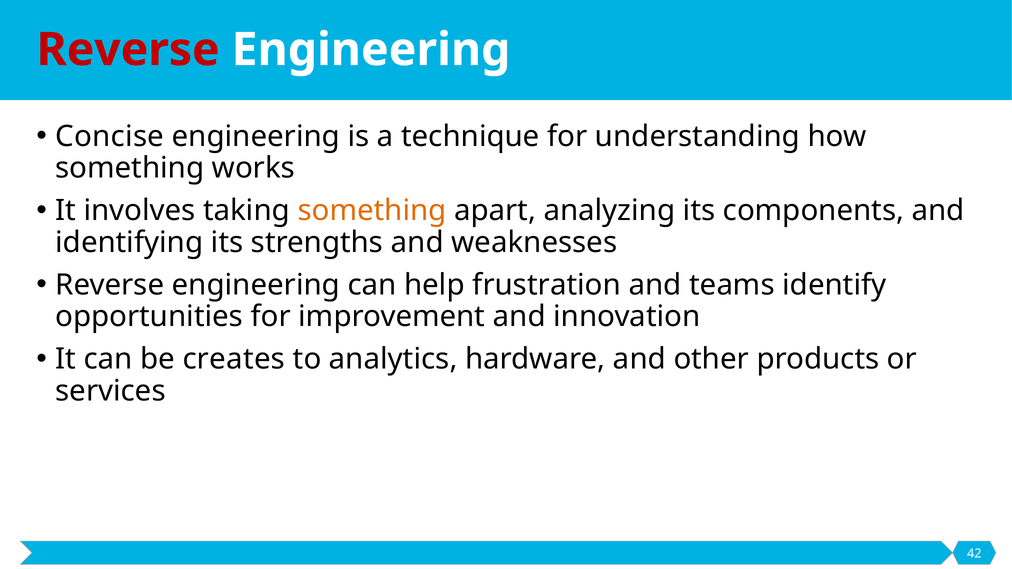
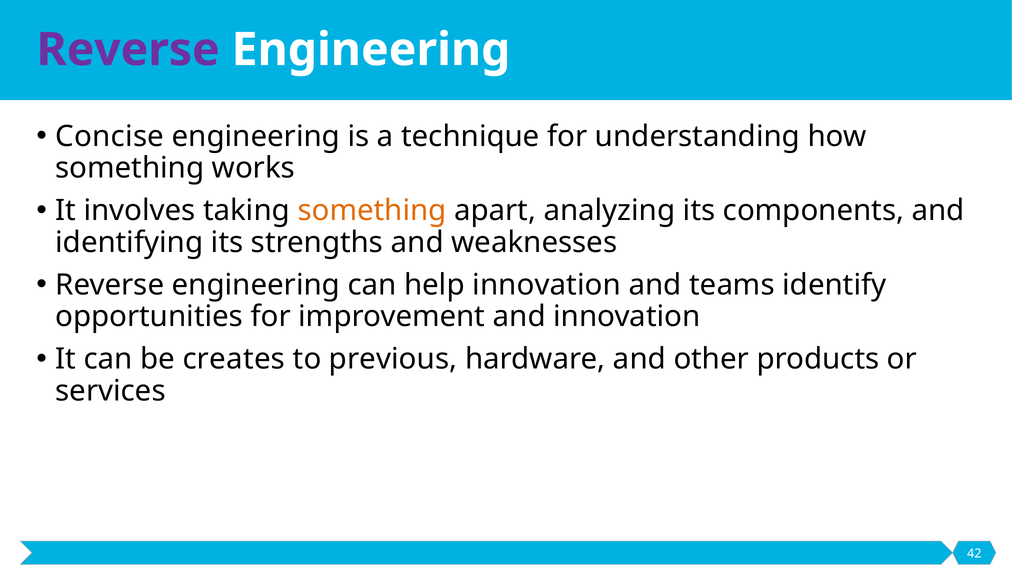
Reverse colour: red -> purple (128, 50)
help frustration: frustration -> innovation (547, 285)
analytics: analytics -> previous (393, 359)
